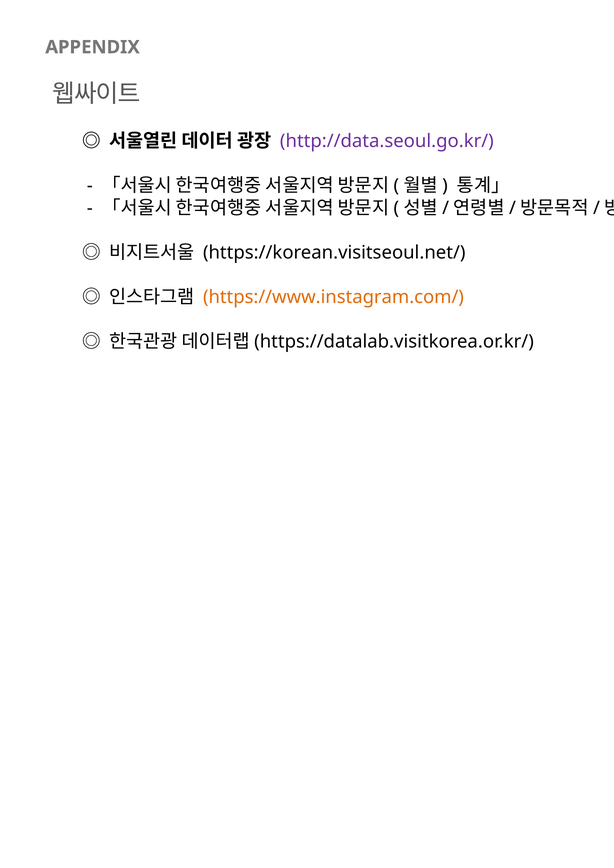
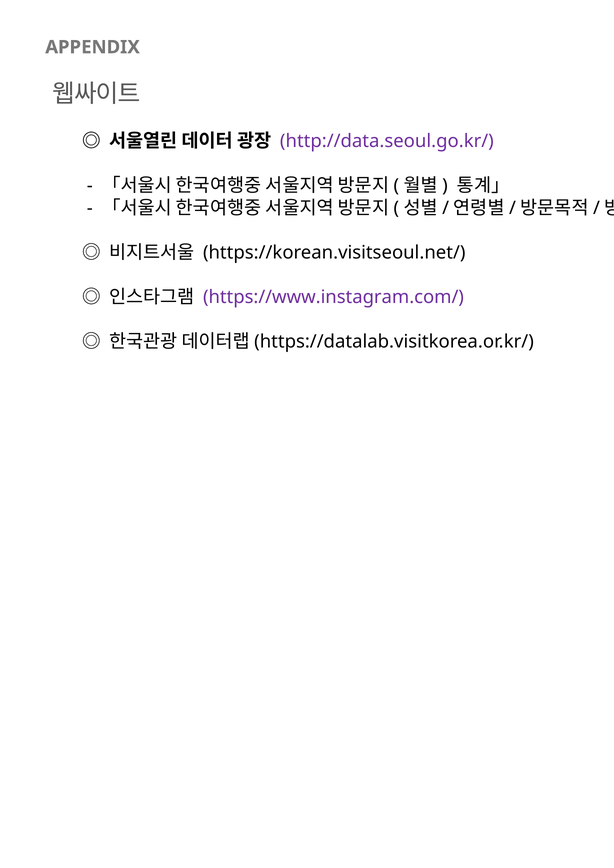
https://www.instagram.com/ colour: orange -> purple (333, 297)
